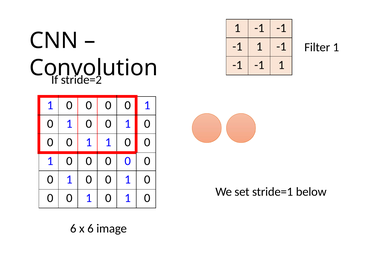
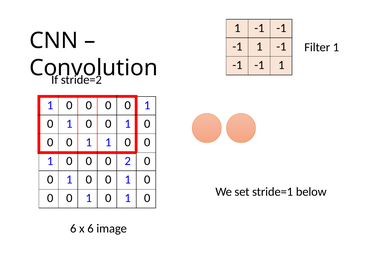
0: 0 -> 2 (128, 161)
